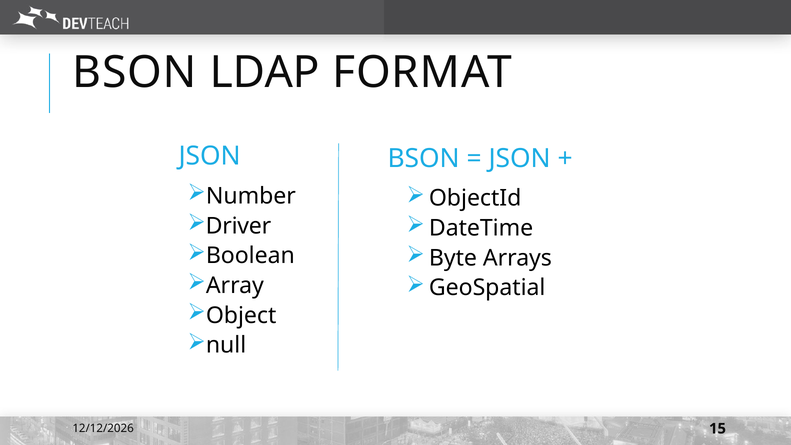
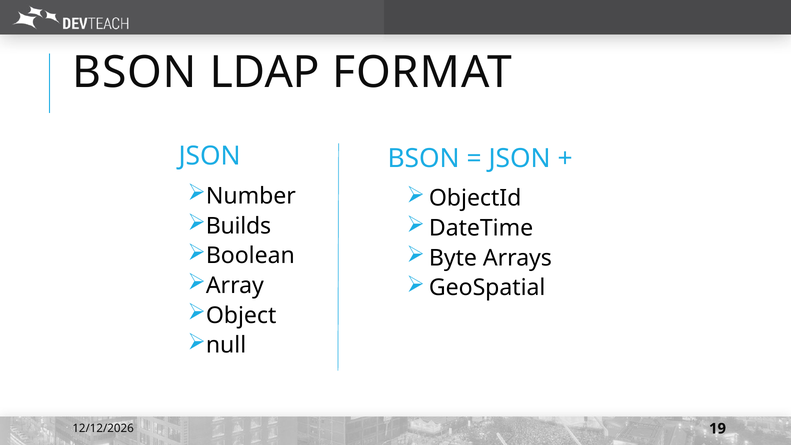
Driver: Driver -> Builds (238, 226)
15: 15 -> 19 (718, 429)
